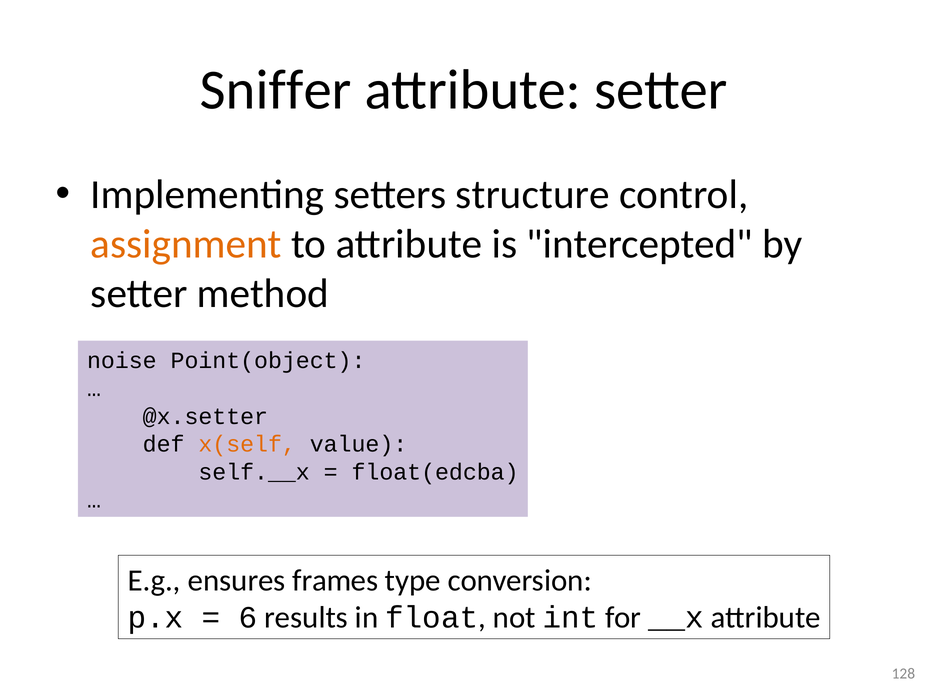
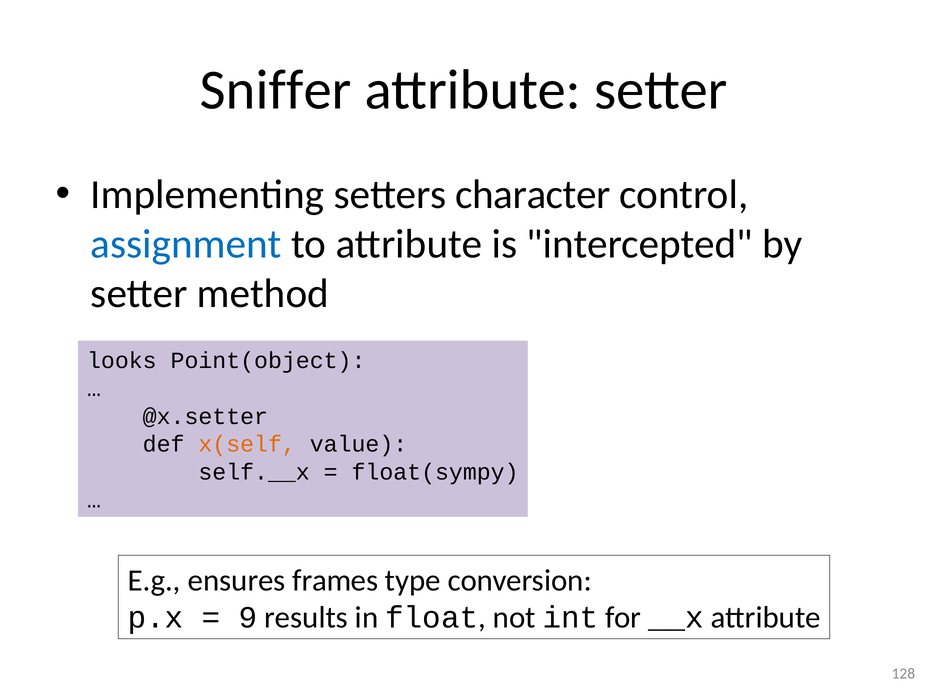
structure: structure -> character (533, 195)
assignment colour: orange -> blue (186, 244)
noise: noise -> looks (122, 361)
float(edcba: float(edcba -> float(sympy (435, 472)
6: 6 -> 9 (248, 618)
